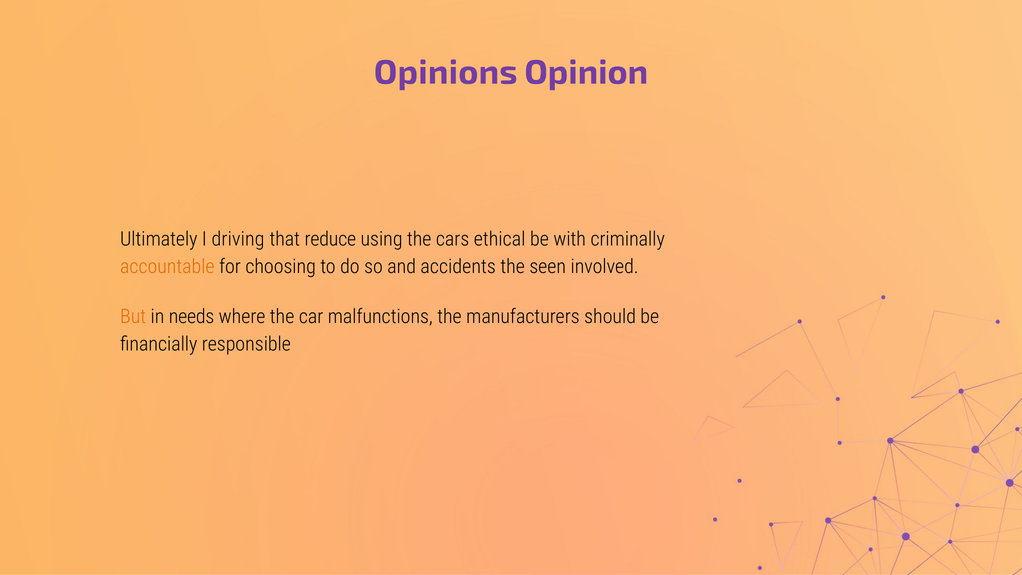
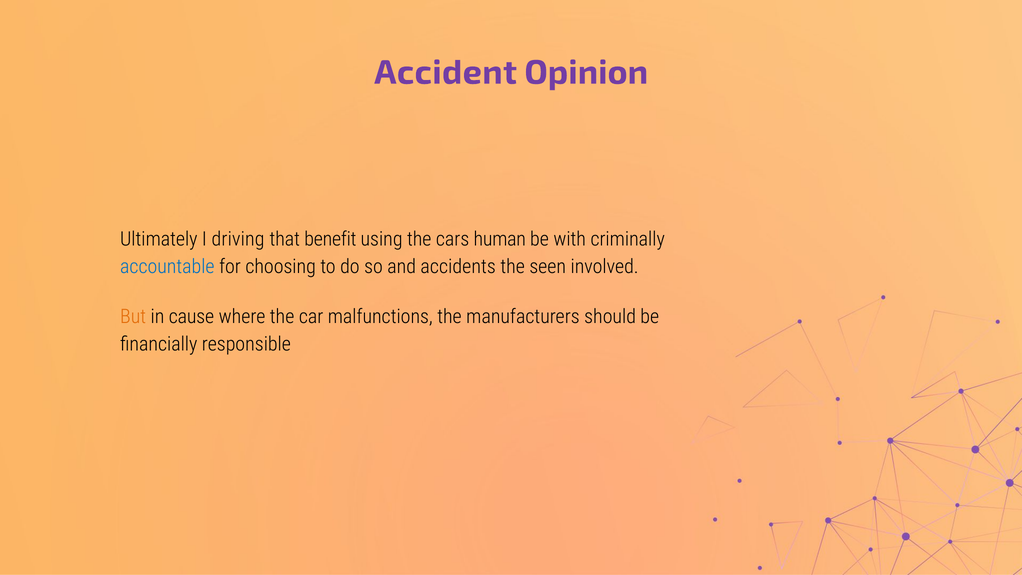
Opinions: Opinions -> Accident (446, 72)
reduce: reduce -> benefit (330, 239)
ethical: ethical -> human (500, 239)
accountable colour: orange -> blue (167, 267)
needs: needs -> cause (192, 317)
